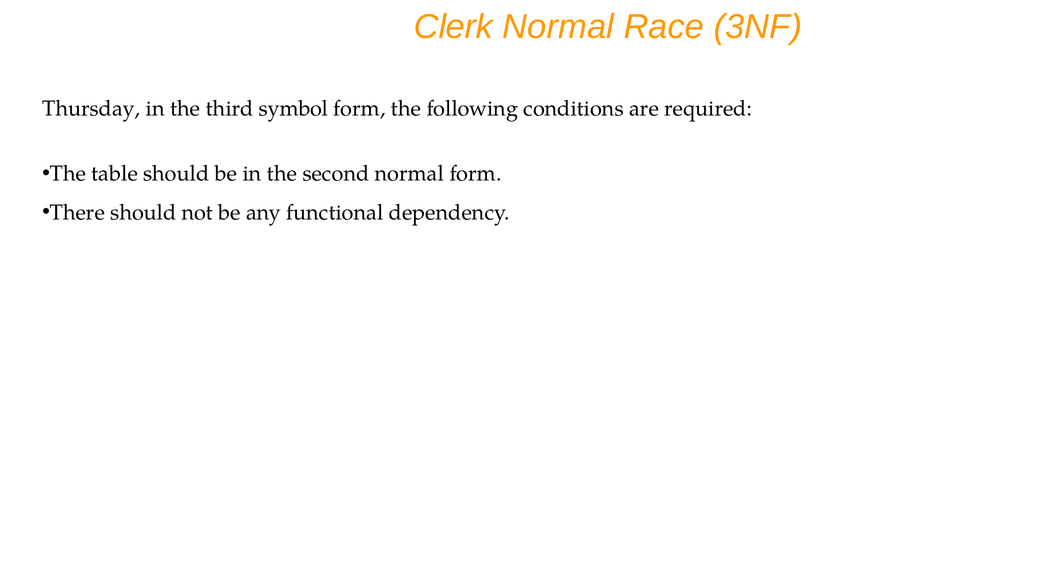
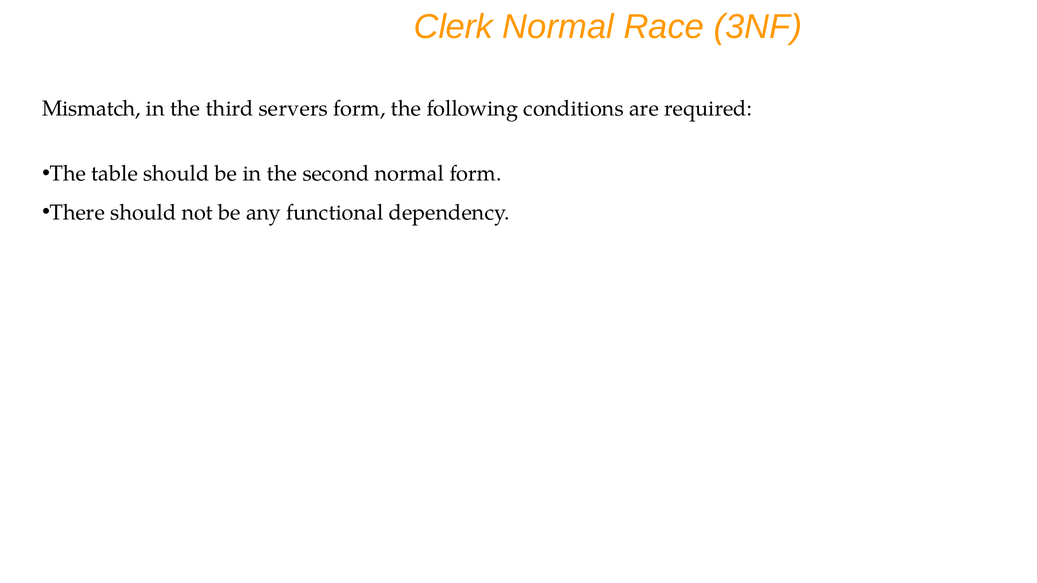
Thursday: Thursday -> Mismatch (91, 109)
symbol: symbol -> servers (293, 109)
